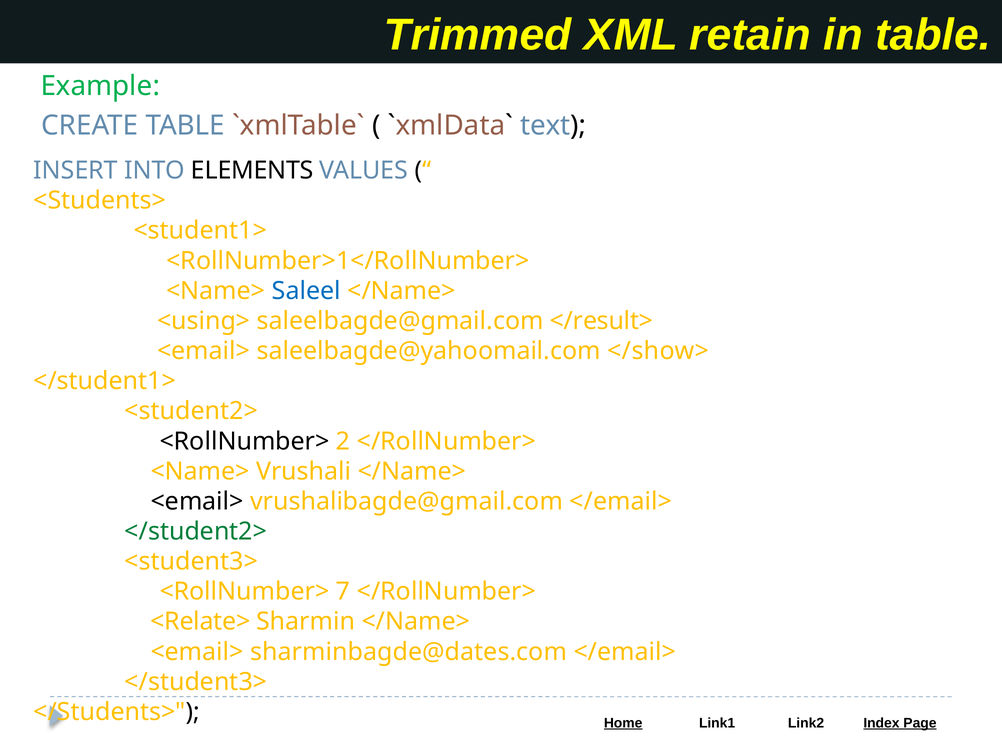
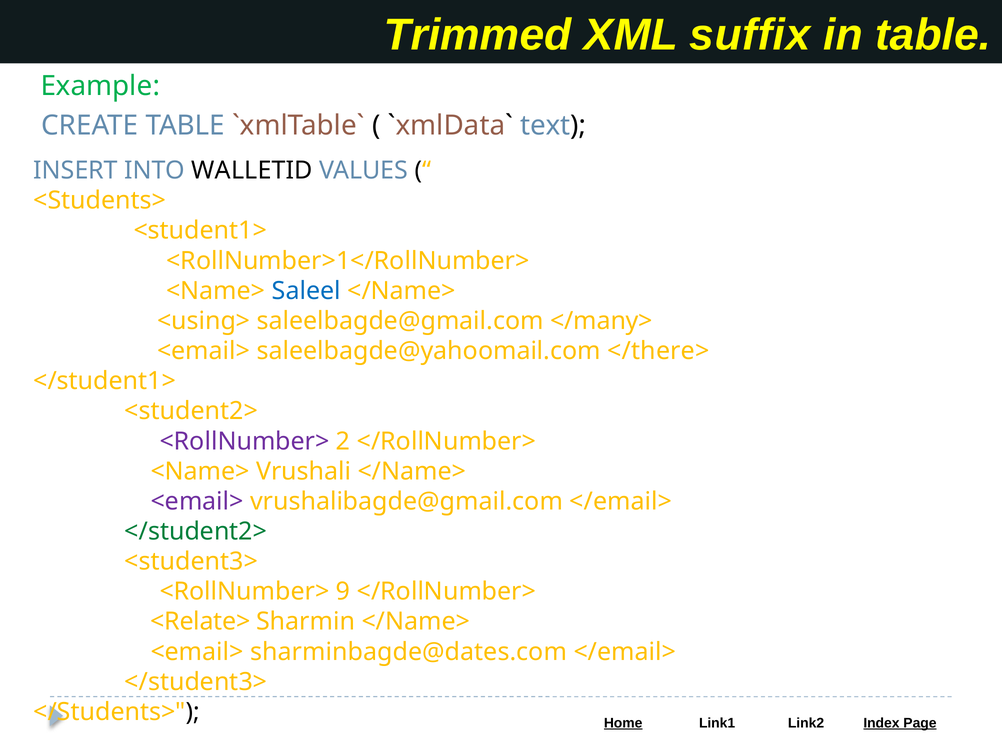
retain: retain -> suffix (750, 35)
ELEMENTS: ELEMENTS -> WALLETID (252, 170)
</result>: </result> -> </many> (601, 321)
</show>: </show> -> </there> (658, 351)
<RollNumber> colour: black -> purple (245, 441)
<email> colour: black -> purple (197, 501)
7: 7 -> 9 (343, 591)
